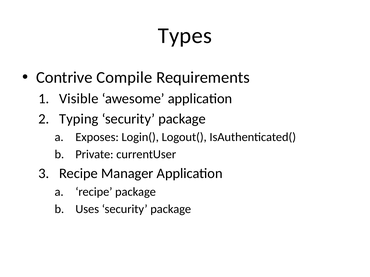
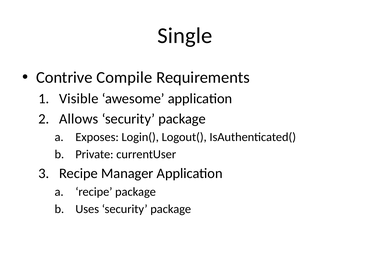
Types: Types -> Single (185, 36)
Typing: Typing -> Allows (79, 119)
